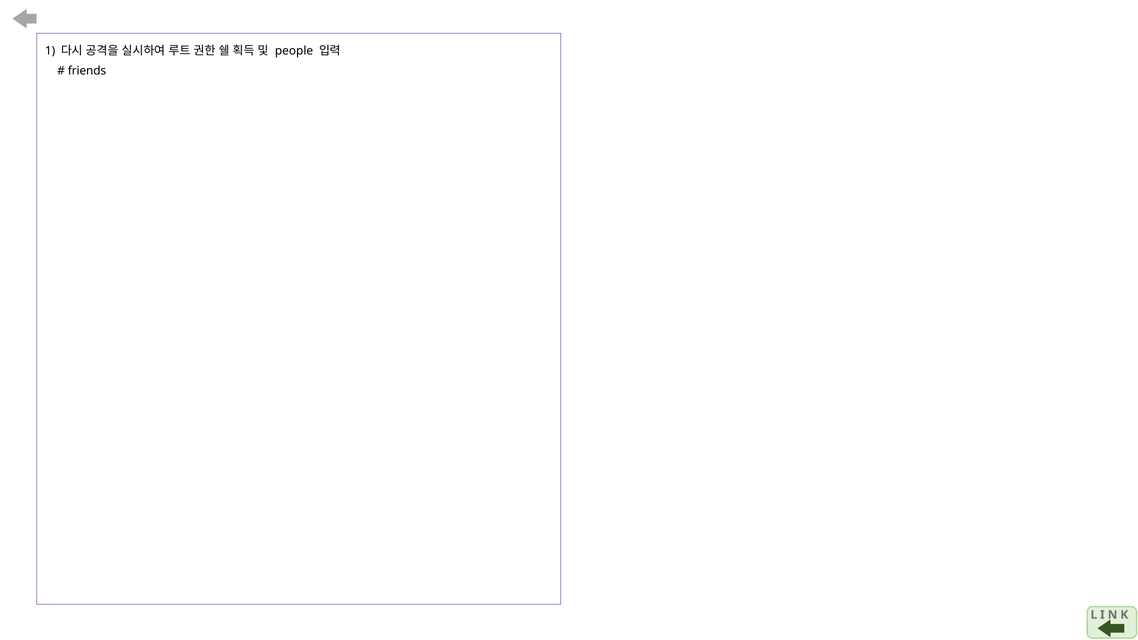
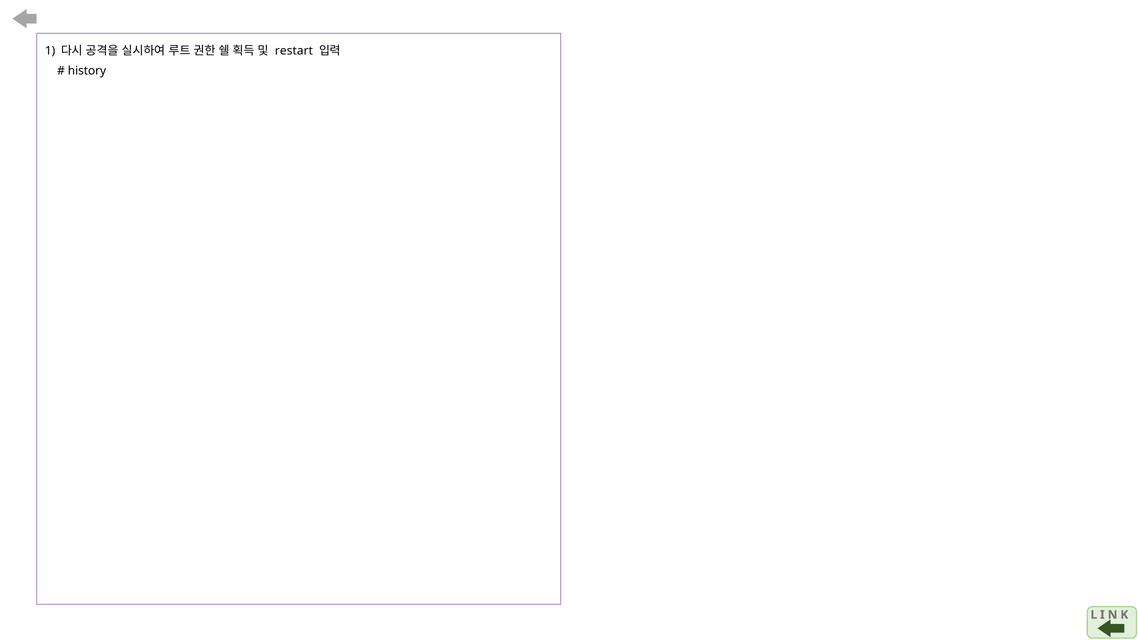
people: people -> restart (294, 51)
friends: friends -> history (87, 71)
